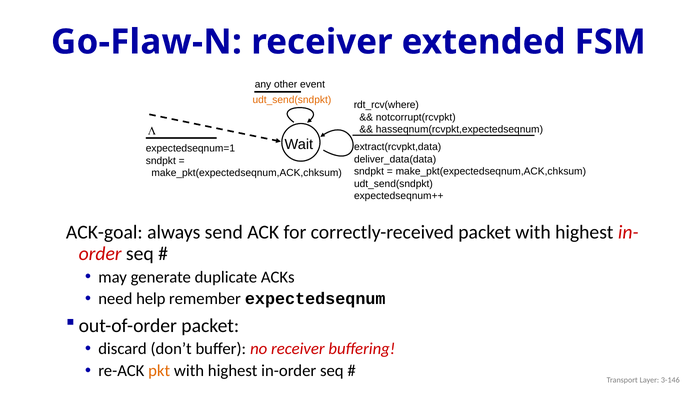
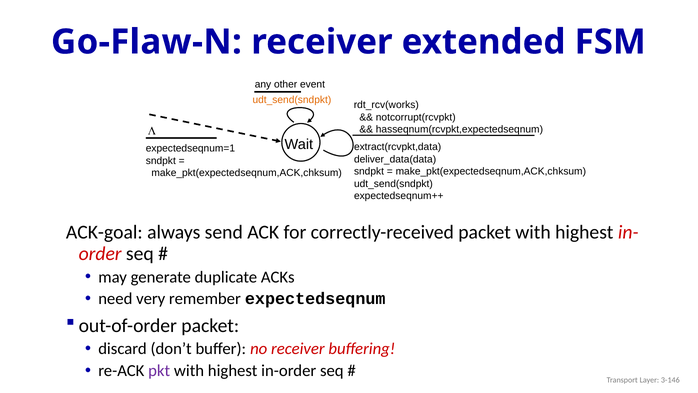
rdt_rcv(where: rdt_rcv(where -> rdt_rcv(works (386, 105)
help: help -> very (151, 298)
pkt colour: orange -> purple (159, 370)
